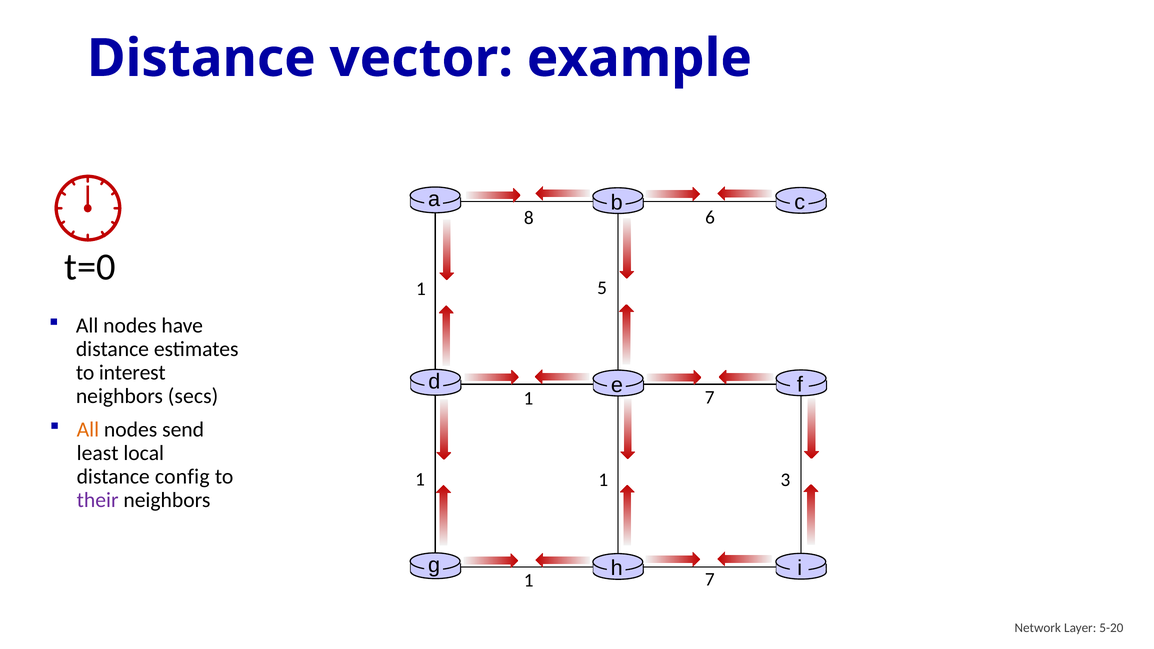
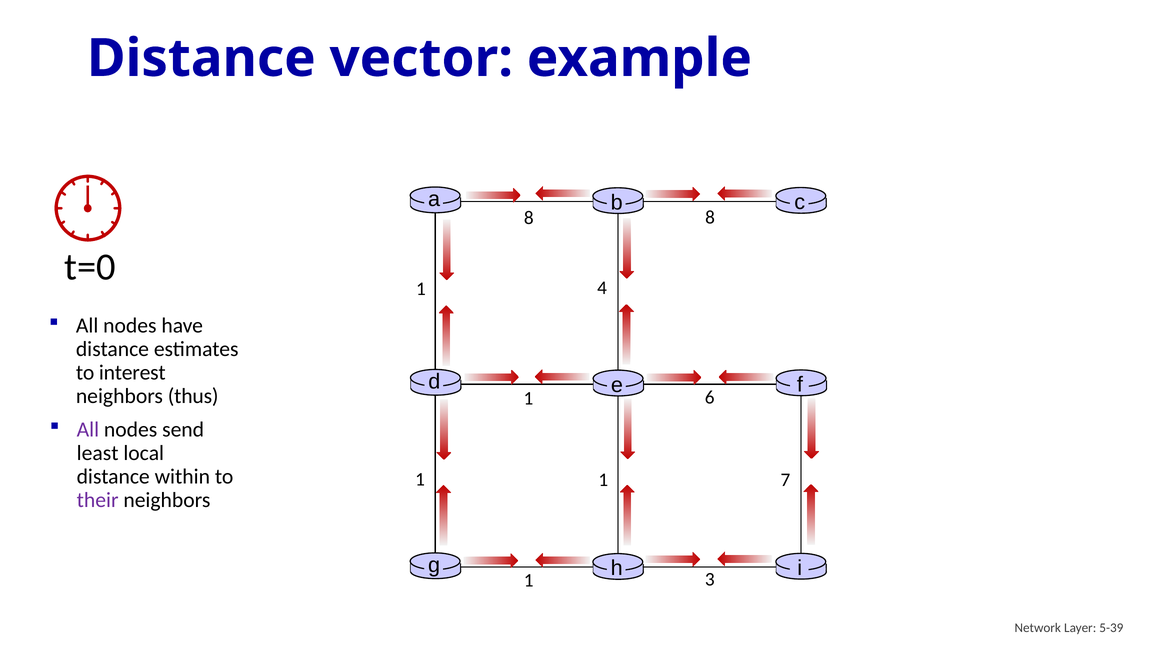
8 6: 6 -> 8 (710, 217)
5: 5 -> 4 (602, 288)
secs: secs -> thus (193, 396)
7: 7 -> 6 (710, 398)
All colour: orange -> purple (88, 430)
config: config -> within (182, 477)
3: 3 -> 7 (785, 480)
7: 7 -> 3 (710, 580)
5-20: 5-20 -> 5-39 (1111, 628)
